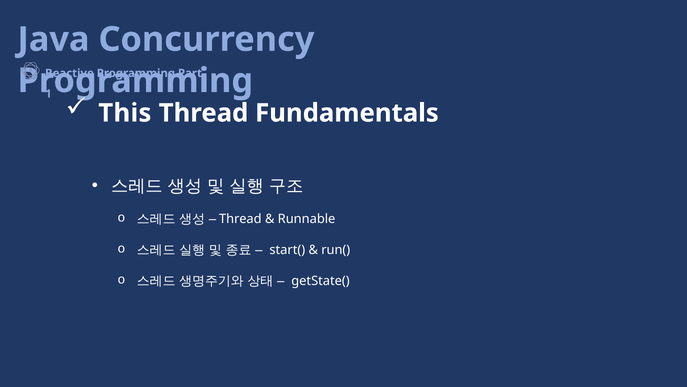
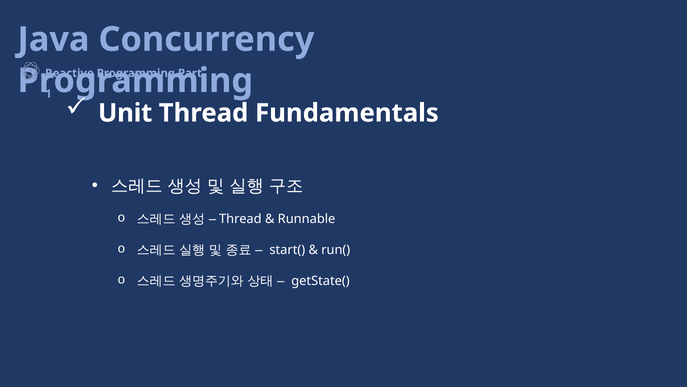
This: This -> Unit (125, 113)
